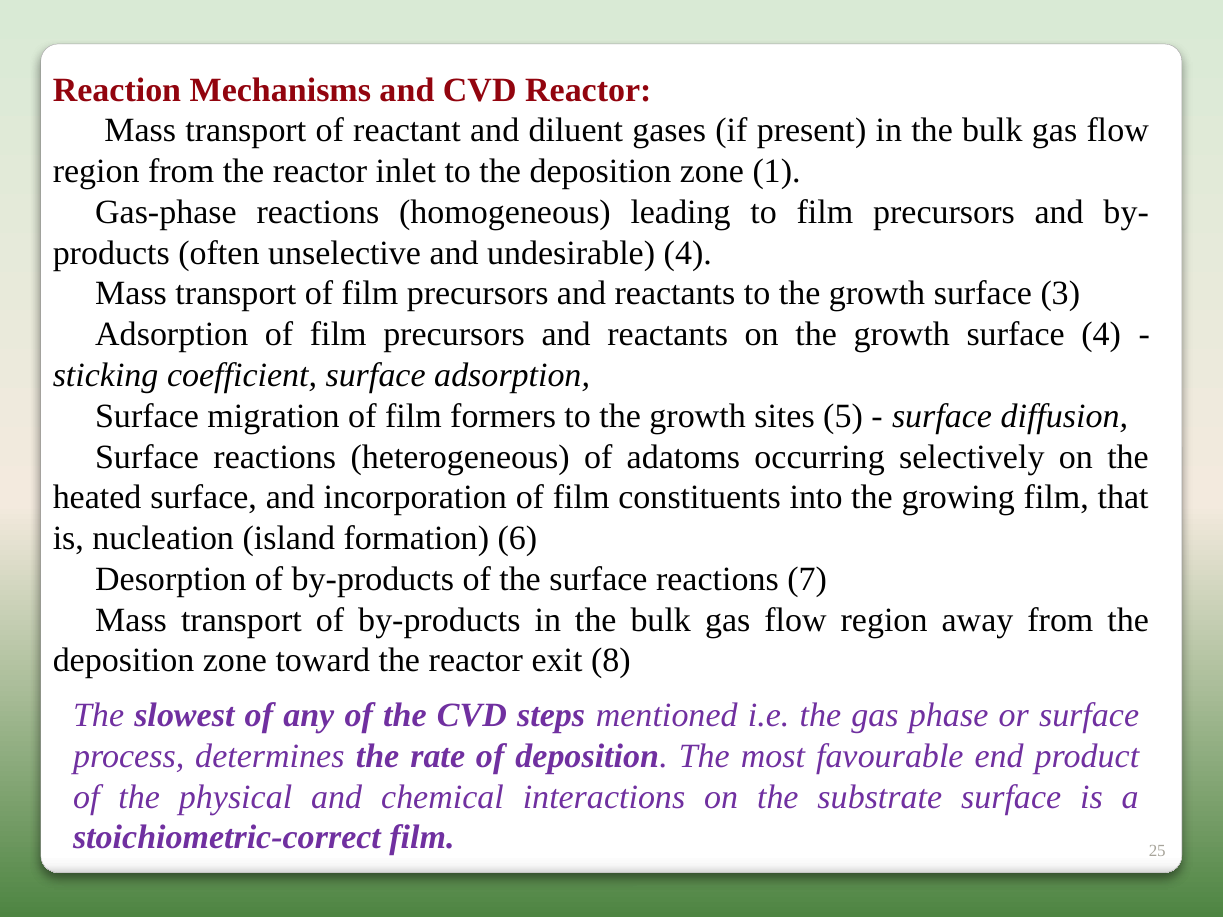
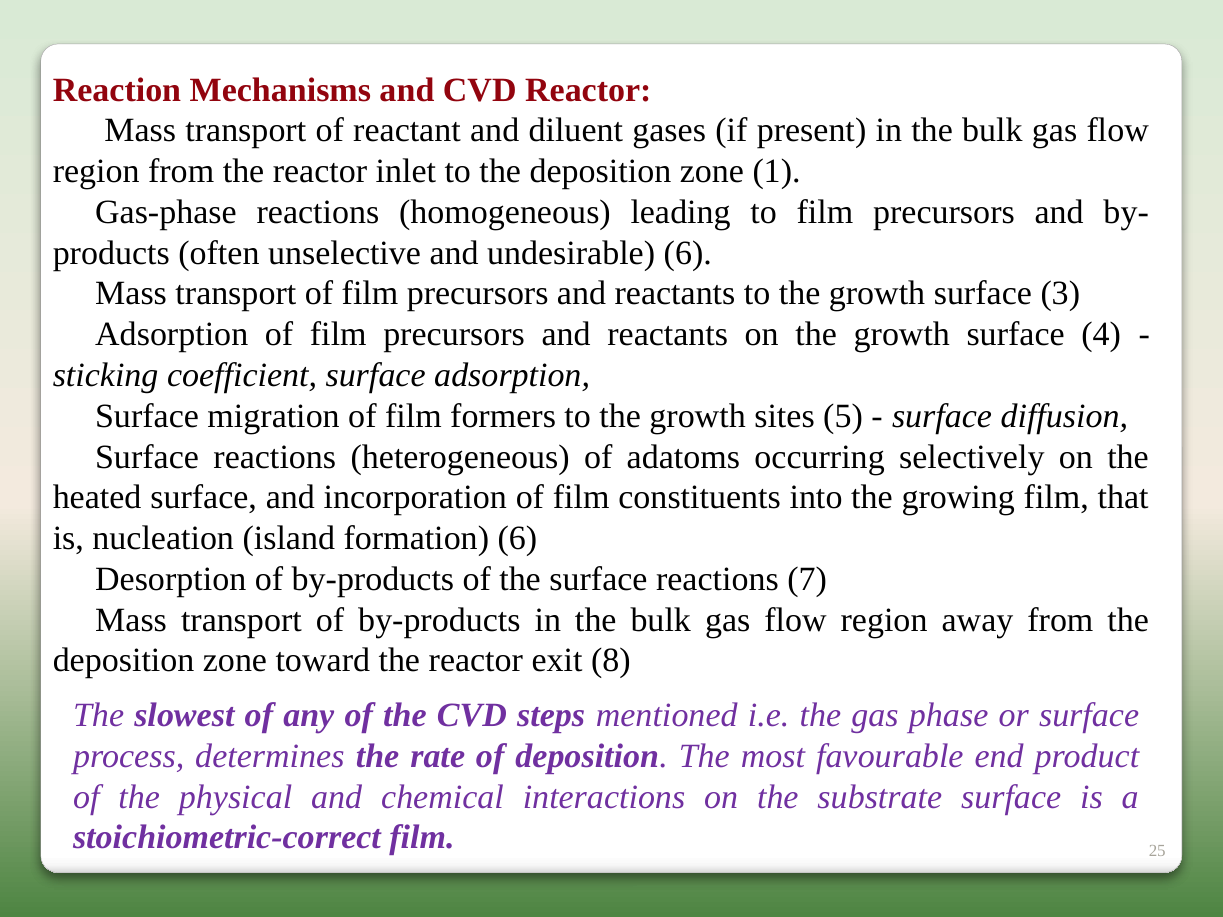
undesirable 4: 4 -> 6 (688, 253)
